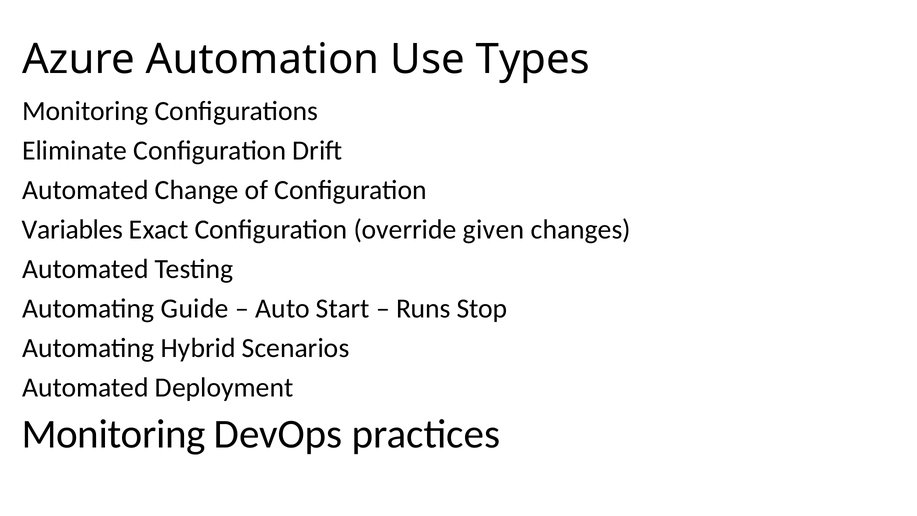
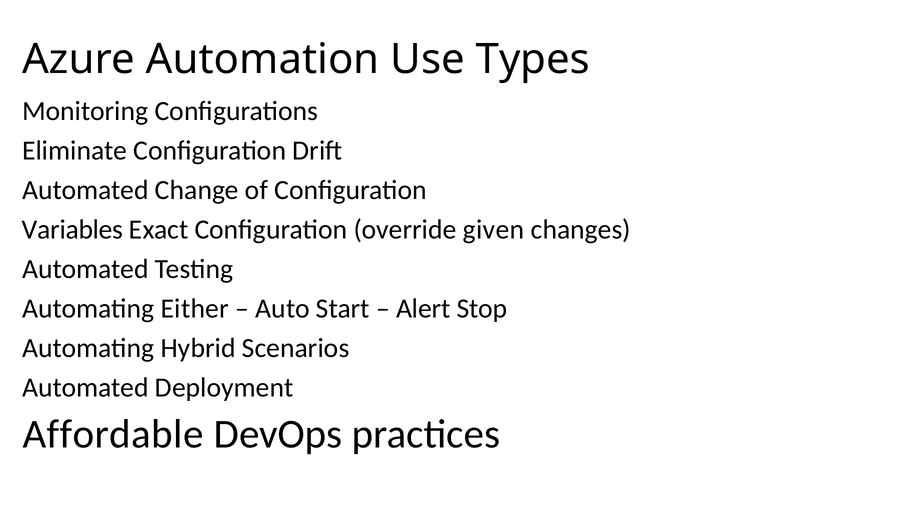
Guide: Guide -> Either (195, 308)
Runs: Runs -> Alert (423, 308)
Monitoring: Monitoring -> Affordable (113, 434)
